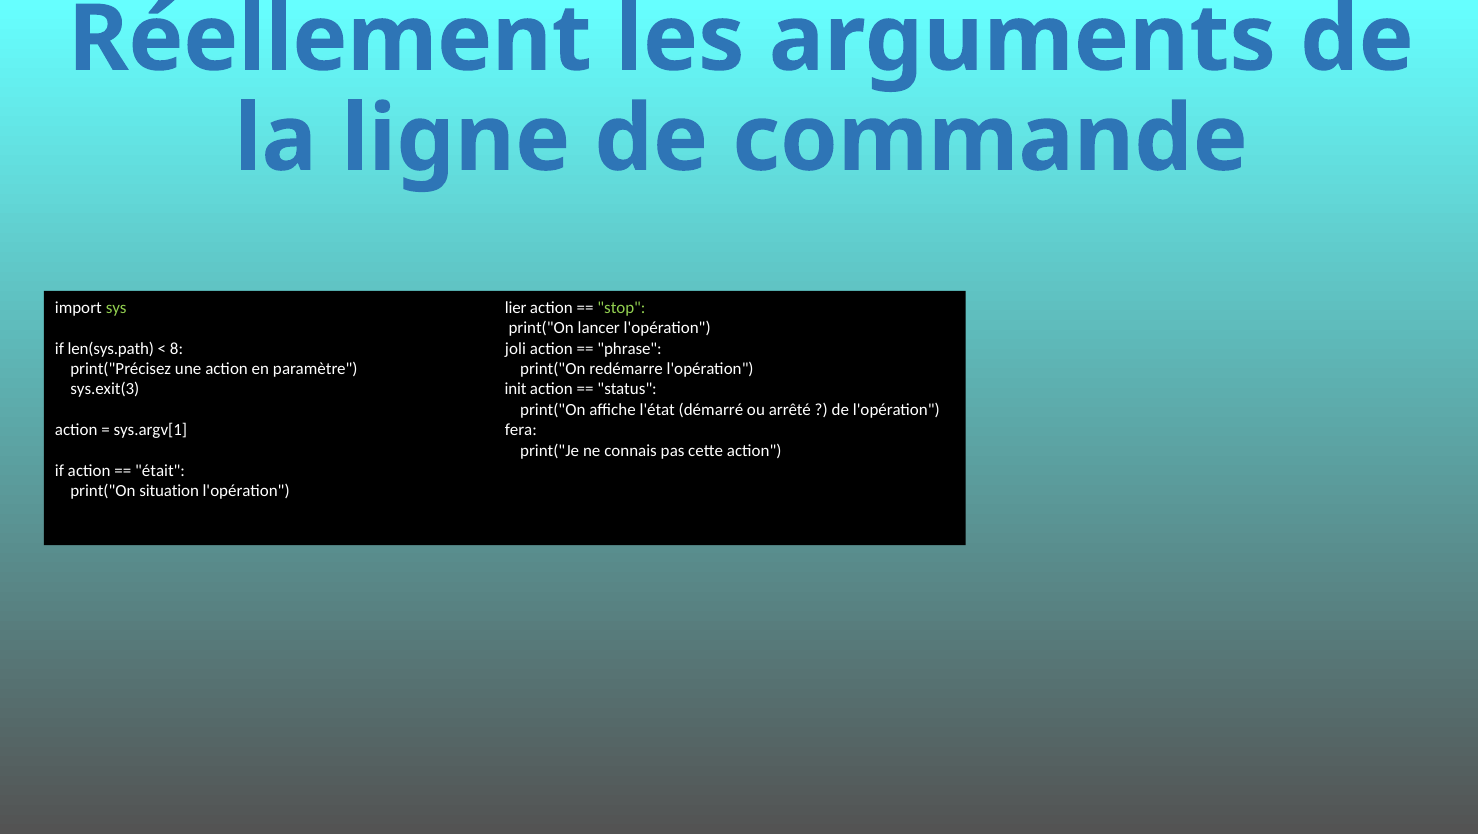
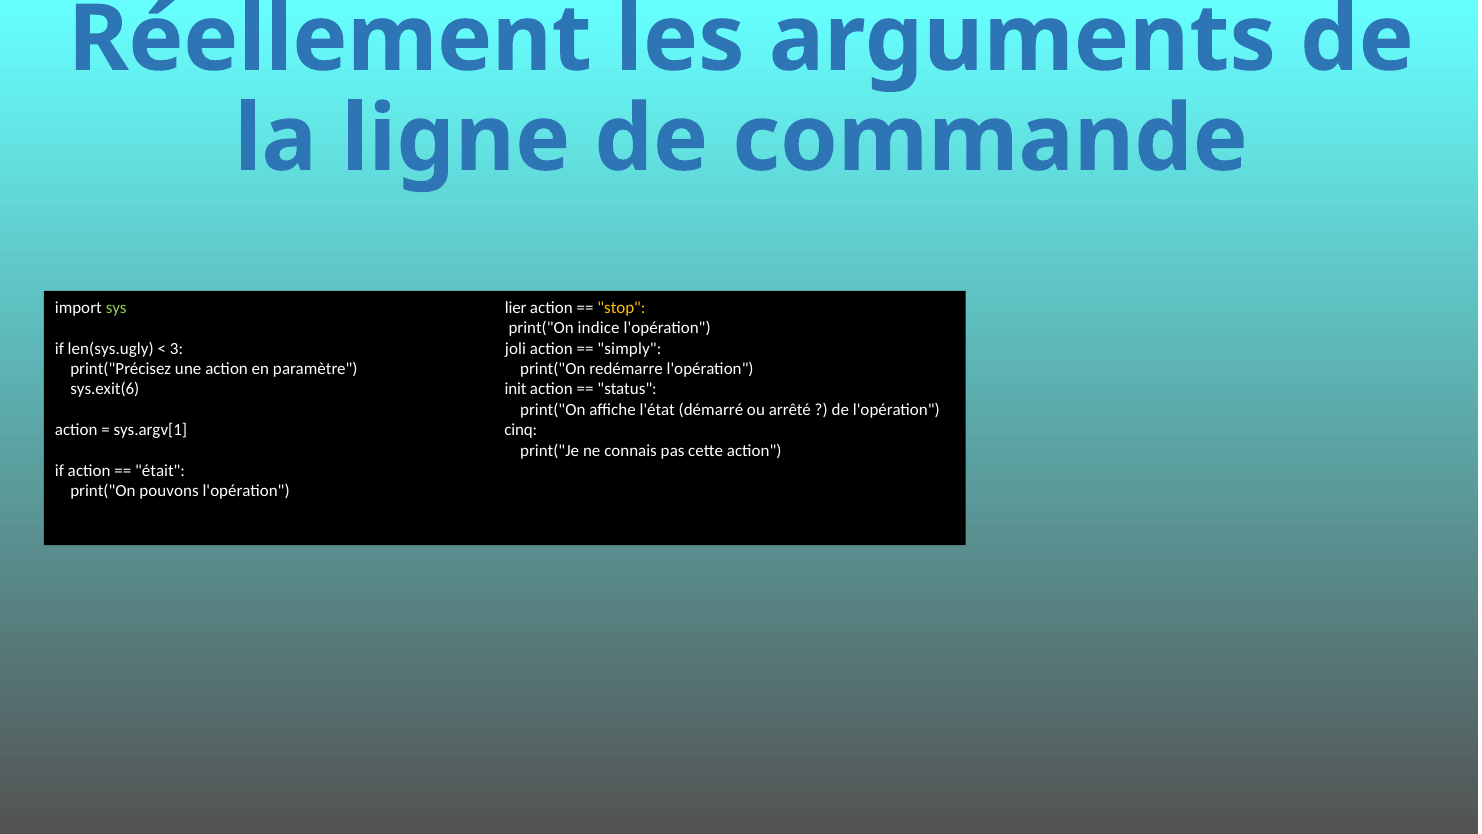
stop colour: light green -> yellow (621, 307)
lancer: lancer -> indice (599, 328)
len(sys.path: len(sys.path -> len(sys.ugly (111, 348)
8: 8 -> 3 (177, 348)
phrase: phrase -> simply (629, 348)
sys.exit(3: sys.exit(3 -> sys.exit(6 (105, 389)
fera: fera -> cinq (521, 430)
situation: situation -> pouvons (169, 491)
